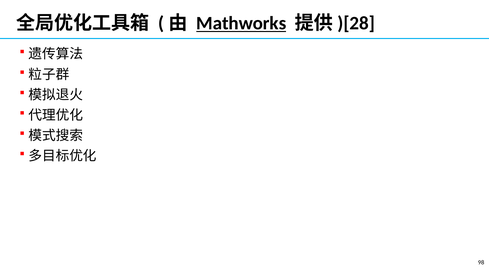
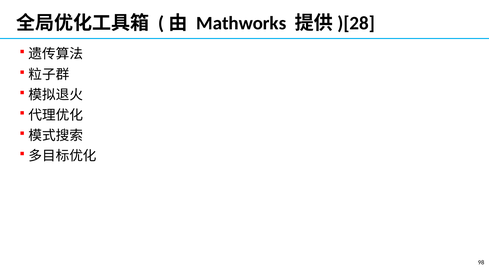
Mathworks underline: present -> none (241, 23)
